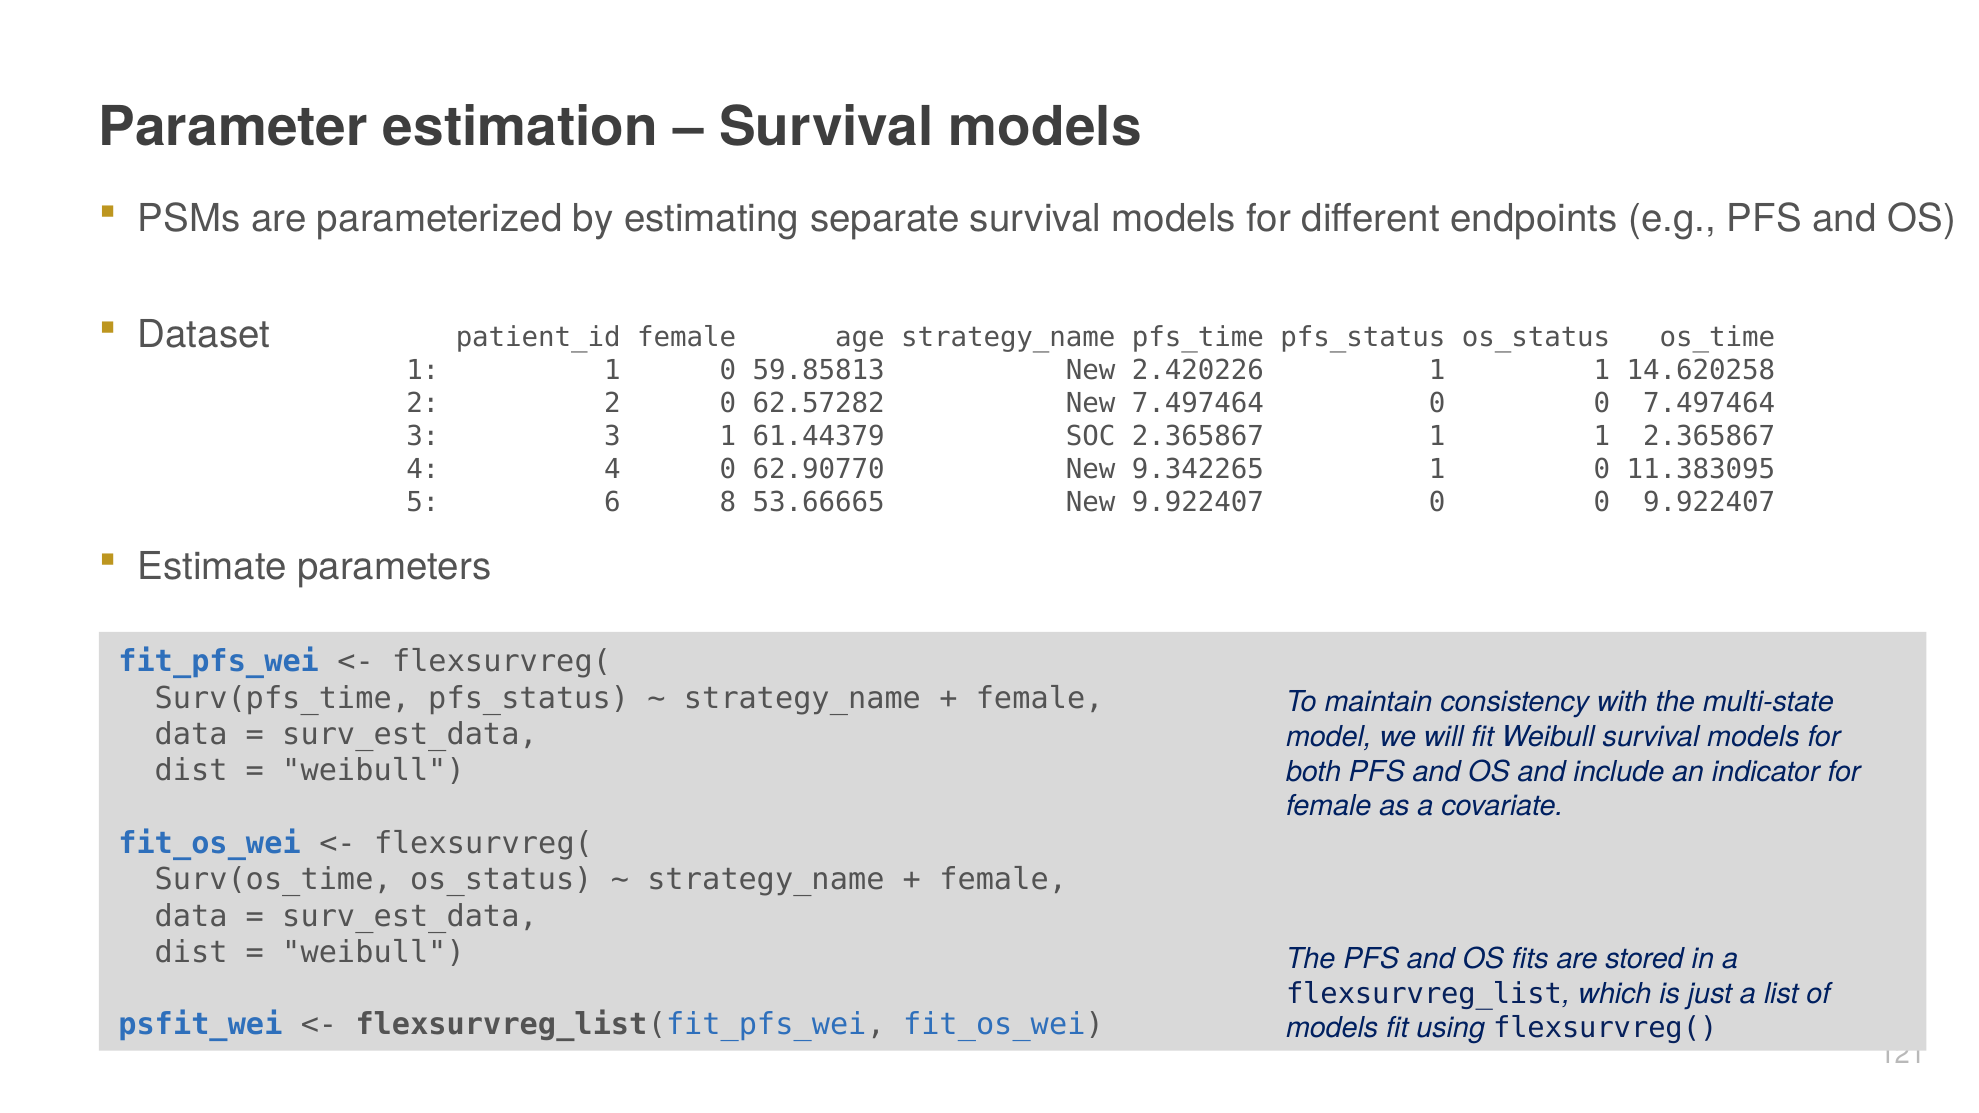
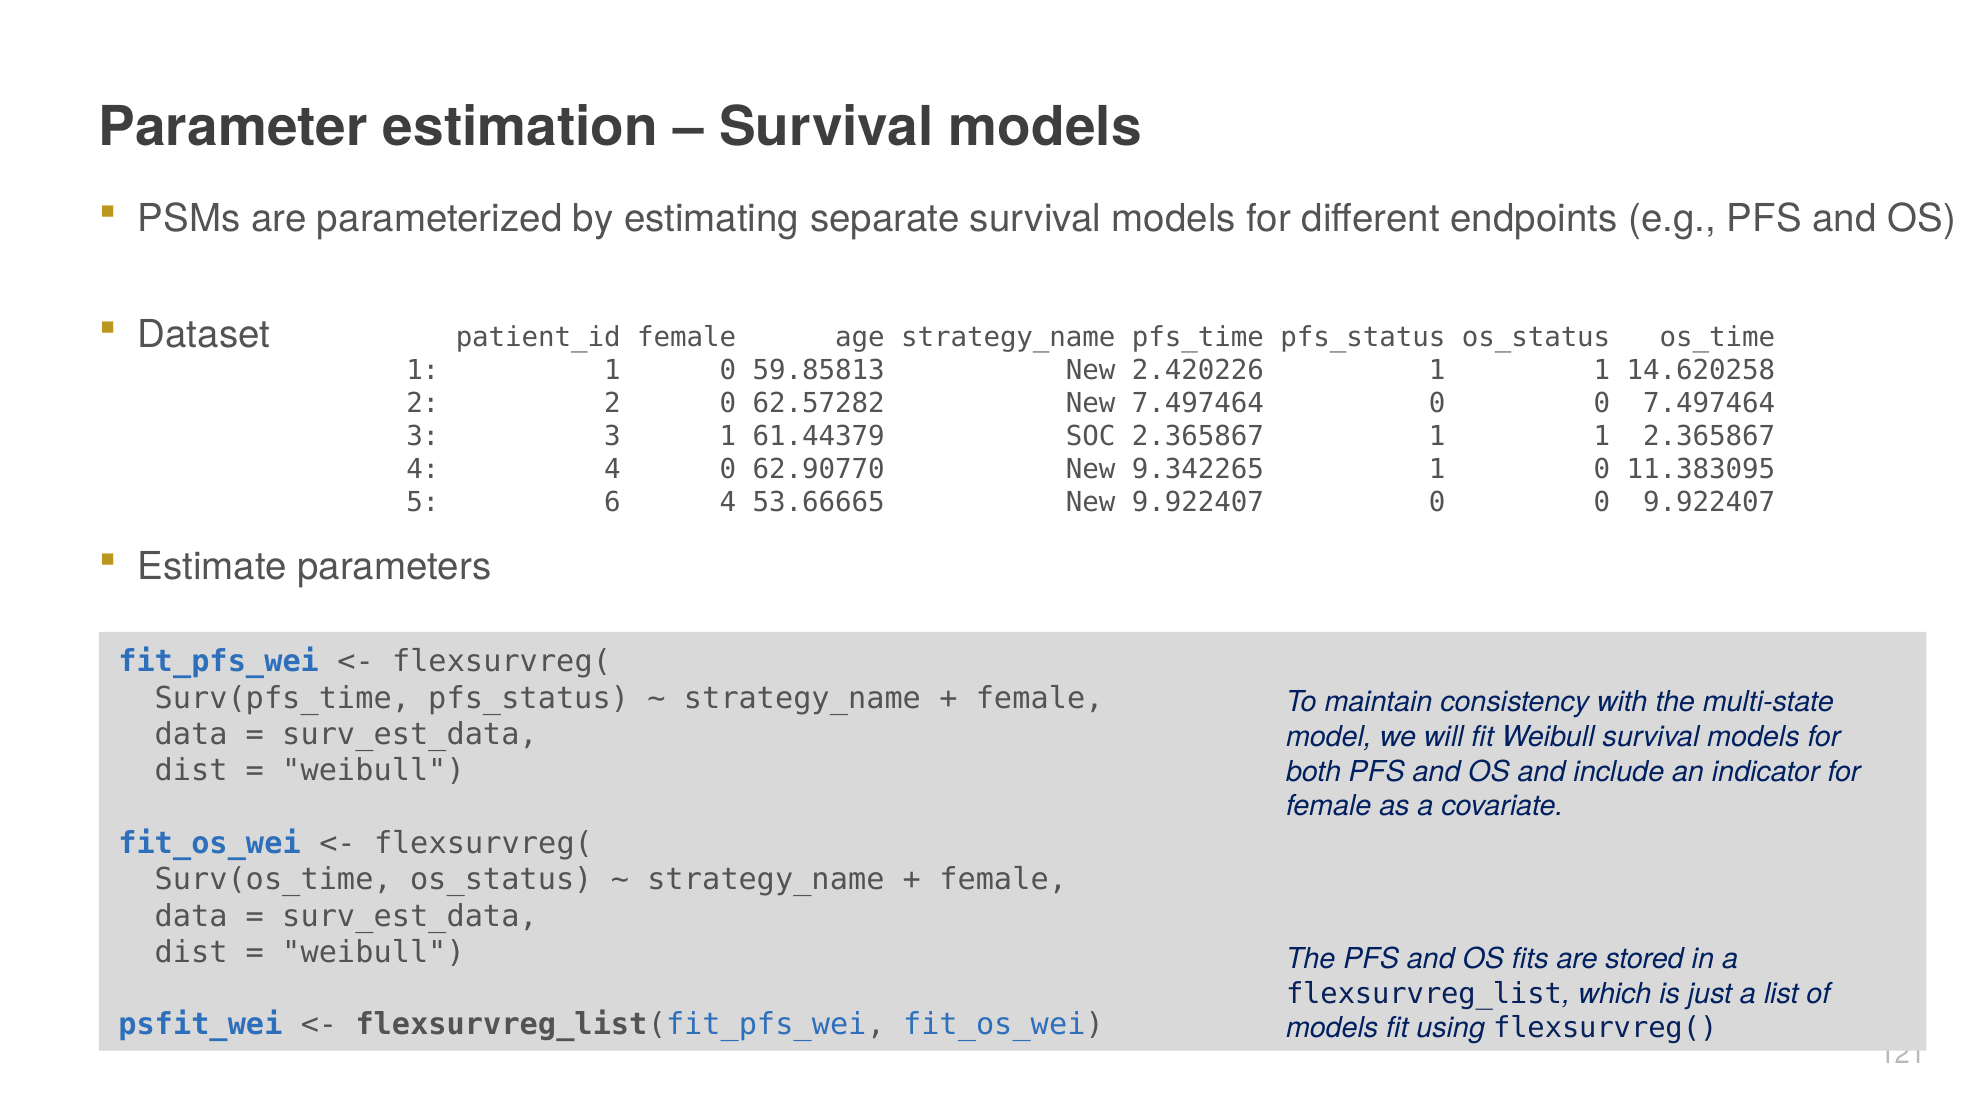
6 8: 8 -> 4 (728, 503)
